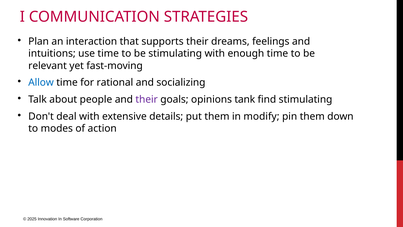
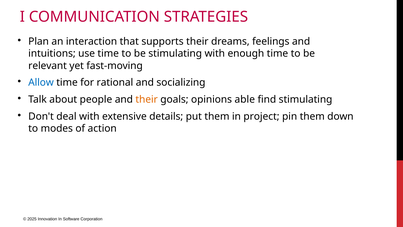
their colour: purple -> orange (147, 99)
tank: tank -> able (245, 99)
modify: modify -> project (261, 116)
